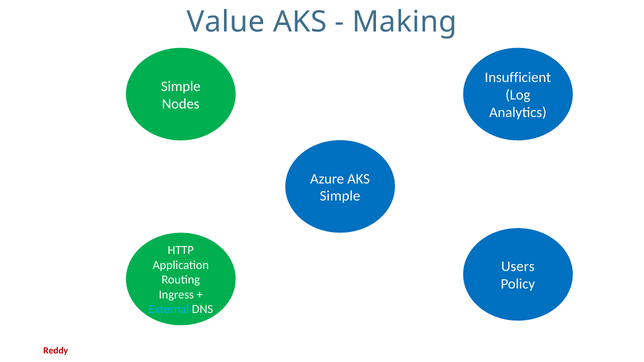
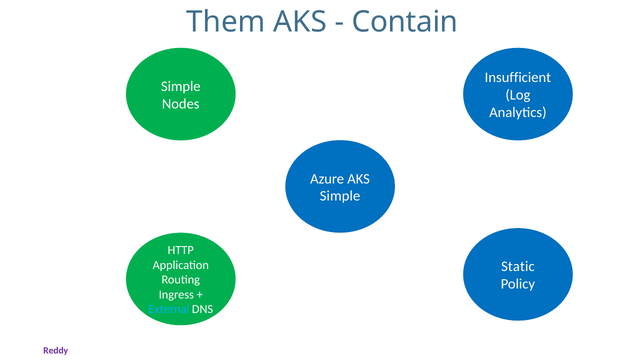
Value: Value -> Them (226, 22)
Making: Making -> Contain (405, 22)
Users: Users -> Static (518, 267)
Reddy colour: red -> purple (56, 351)
